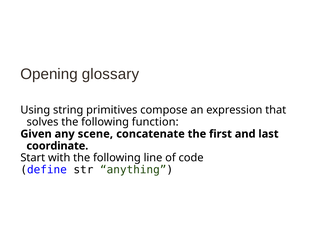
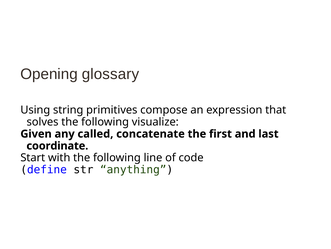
function: function -> visualize (155, 122)
scene: scene -> called (95, 134)
